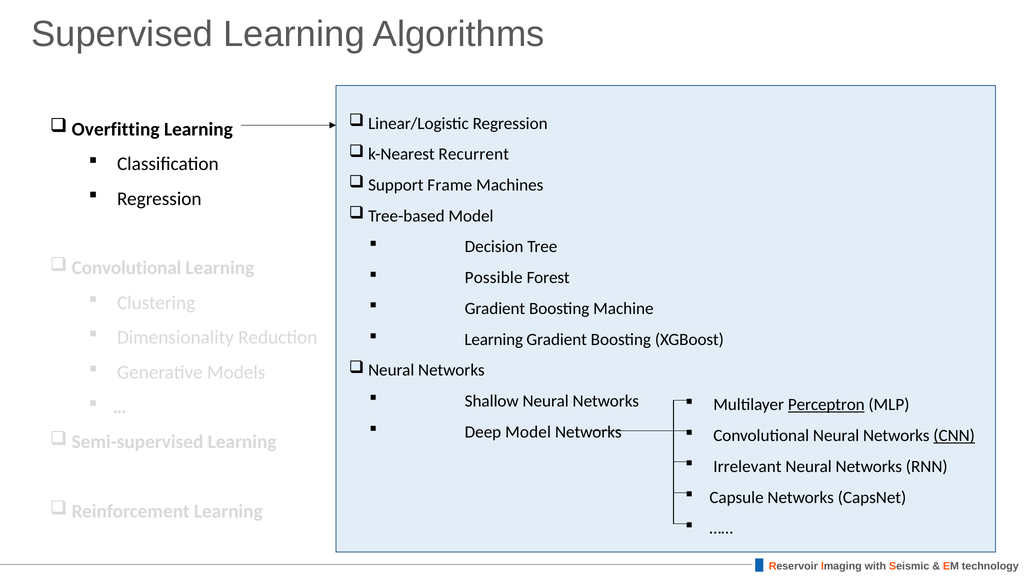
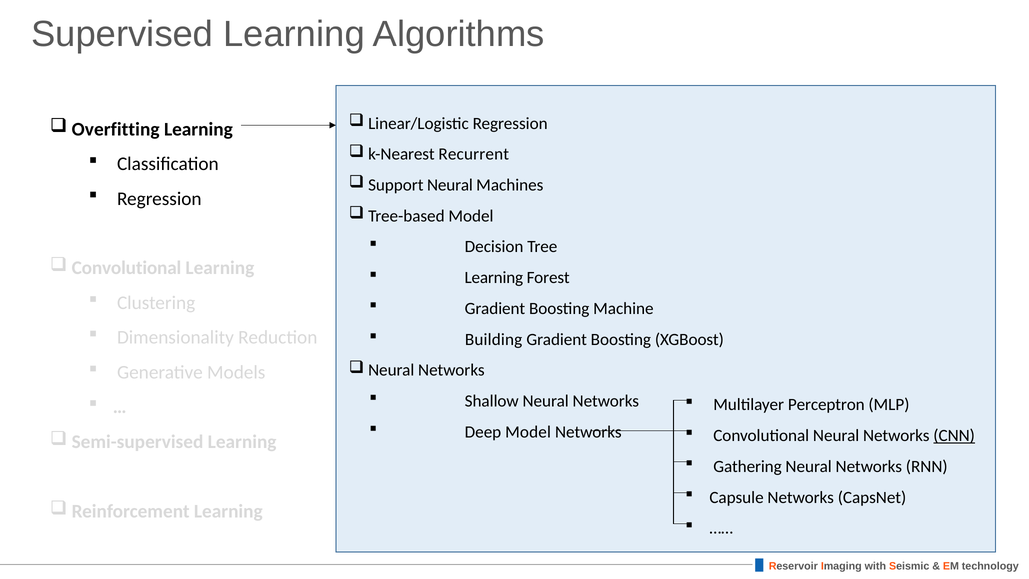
Support Frame: Frame -> Neural (450, 185)
Possible: Possible -> Learning (494, 278)
Learning: Learning -> Building (494, 339)
Perceptron underline: present -> none (826, 405)
Irrelevant: Irrelevant -> Gathering (748, 466)
